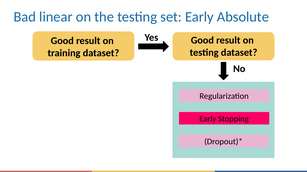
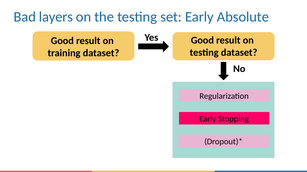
linear: linear -> layers (56, 17)
